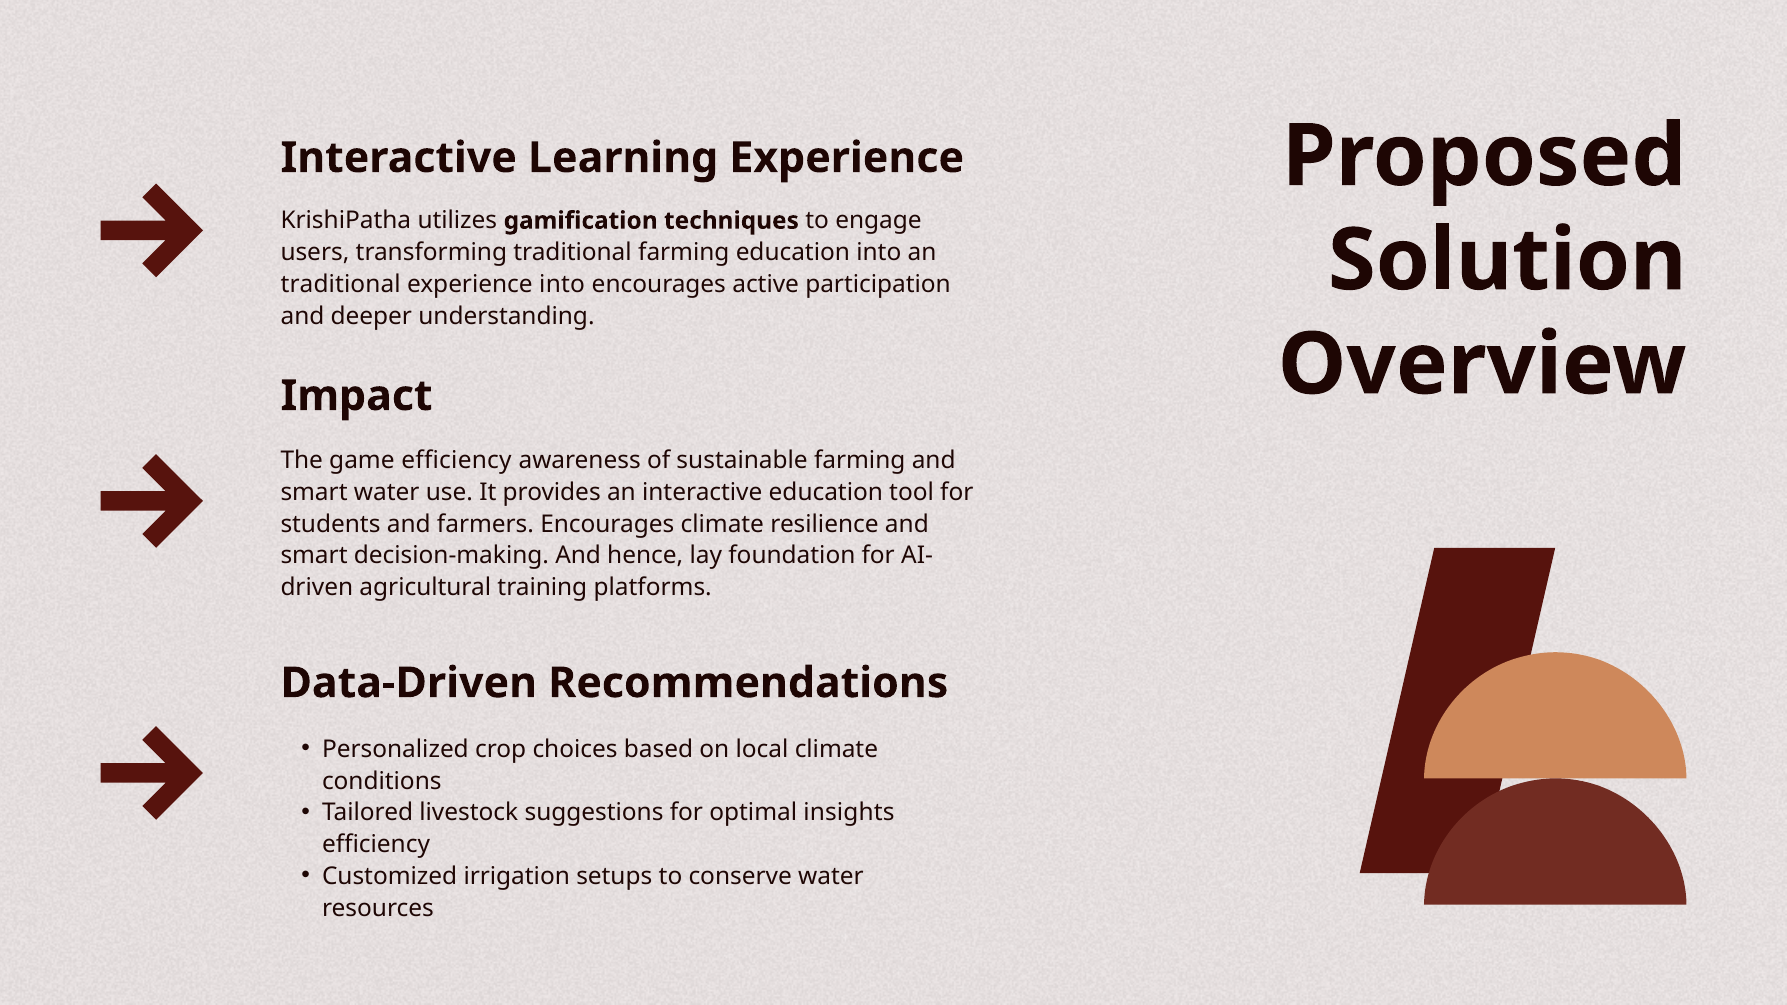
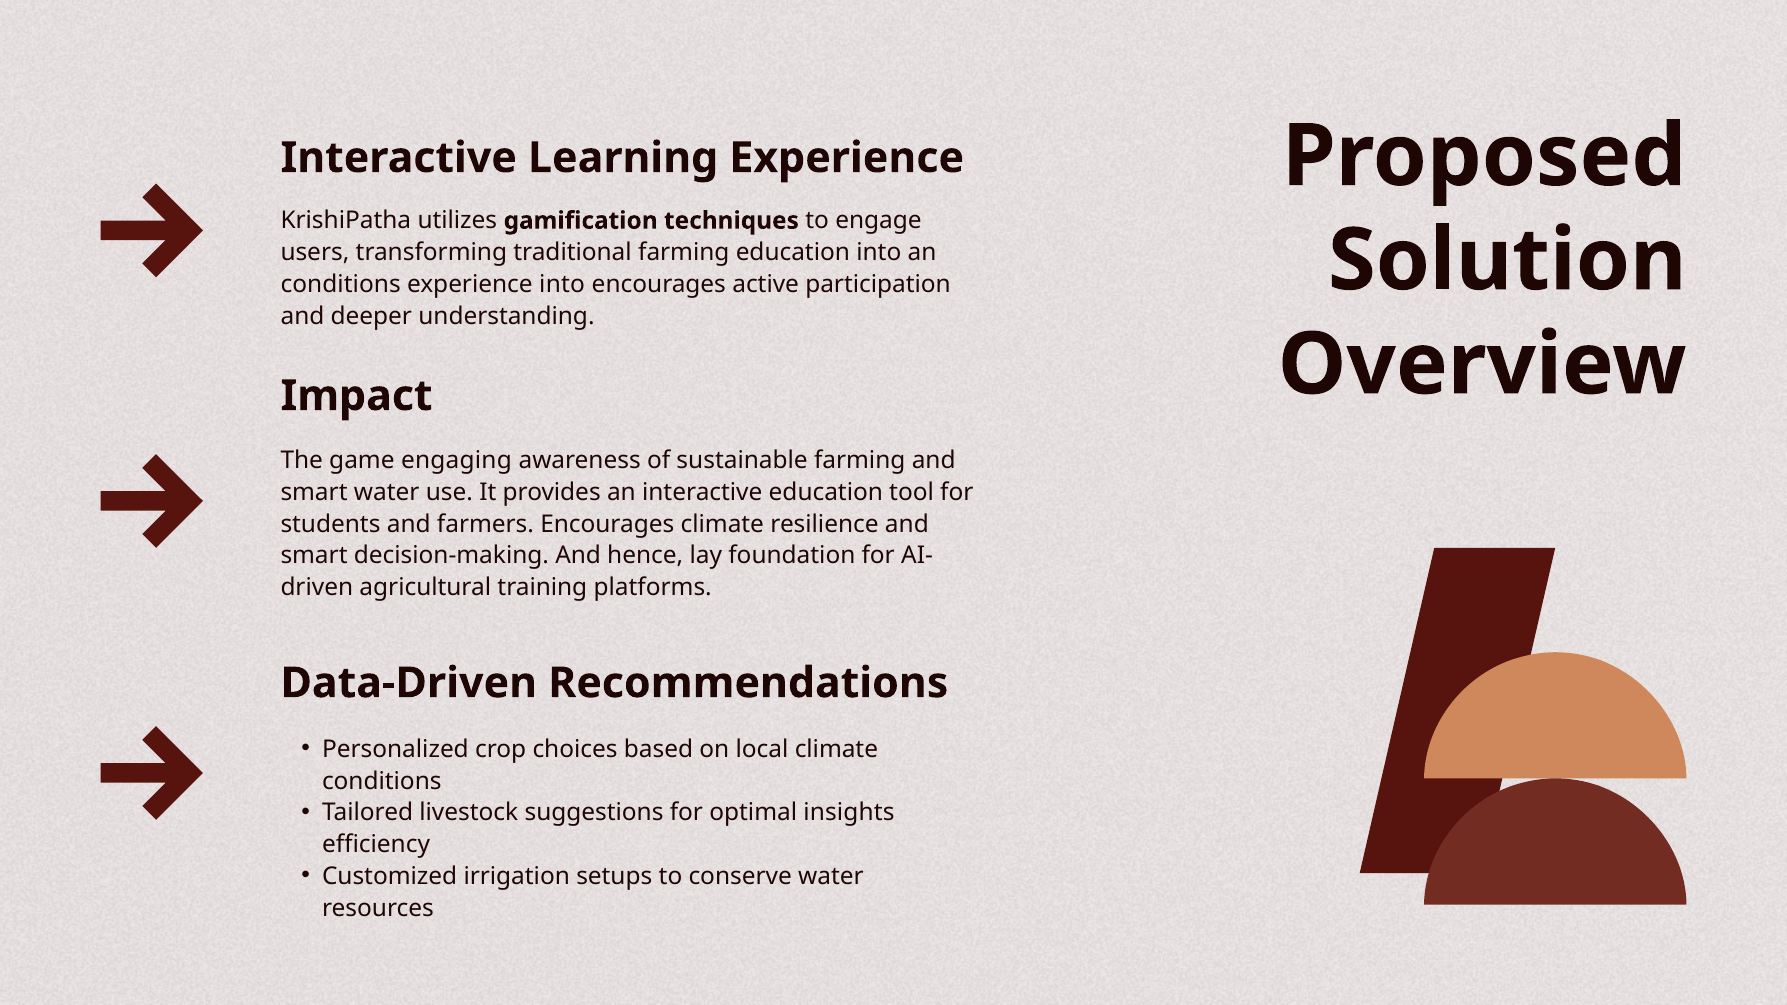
traditional: traditional -> conditions (341, 284)
game efficiency: efficiency -> engaging (456, 461)
